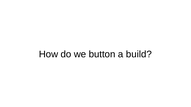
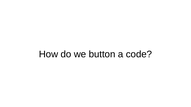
build: build -> code (139, 54)
